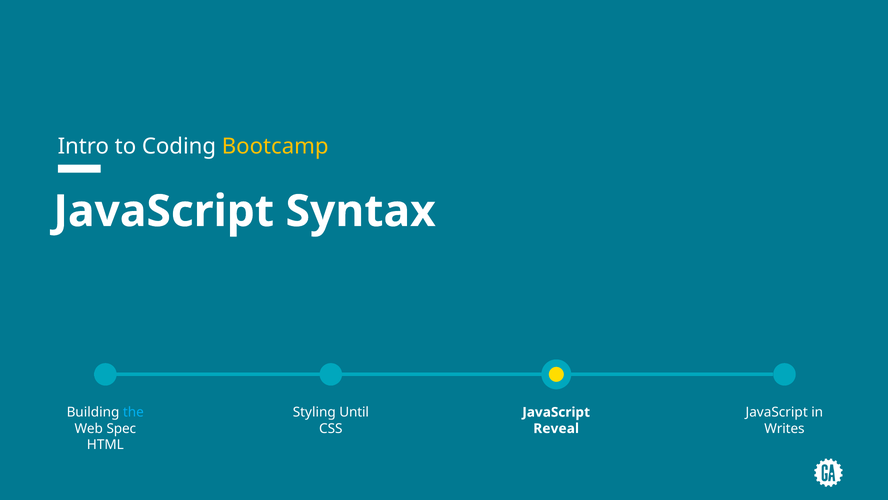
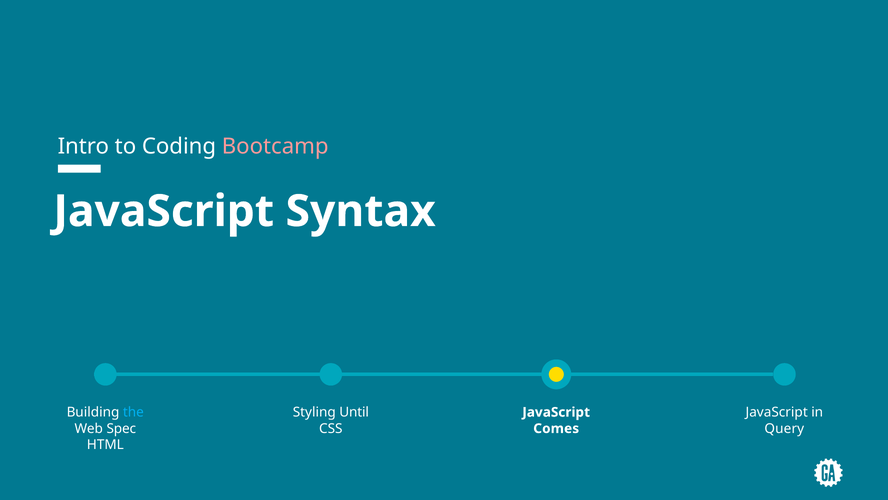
Bootcamp colour: yellow -> pink (275, 146)
Writes: Writes -> Query (784, 428)
Reveal: Reveal -> Comes (556, 428)
